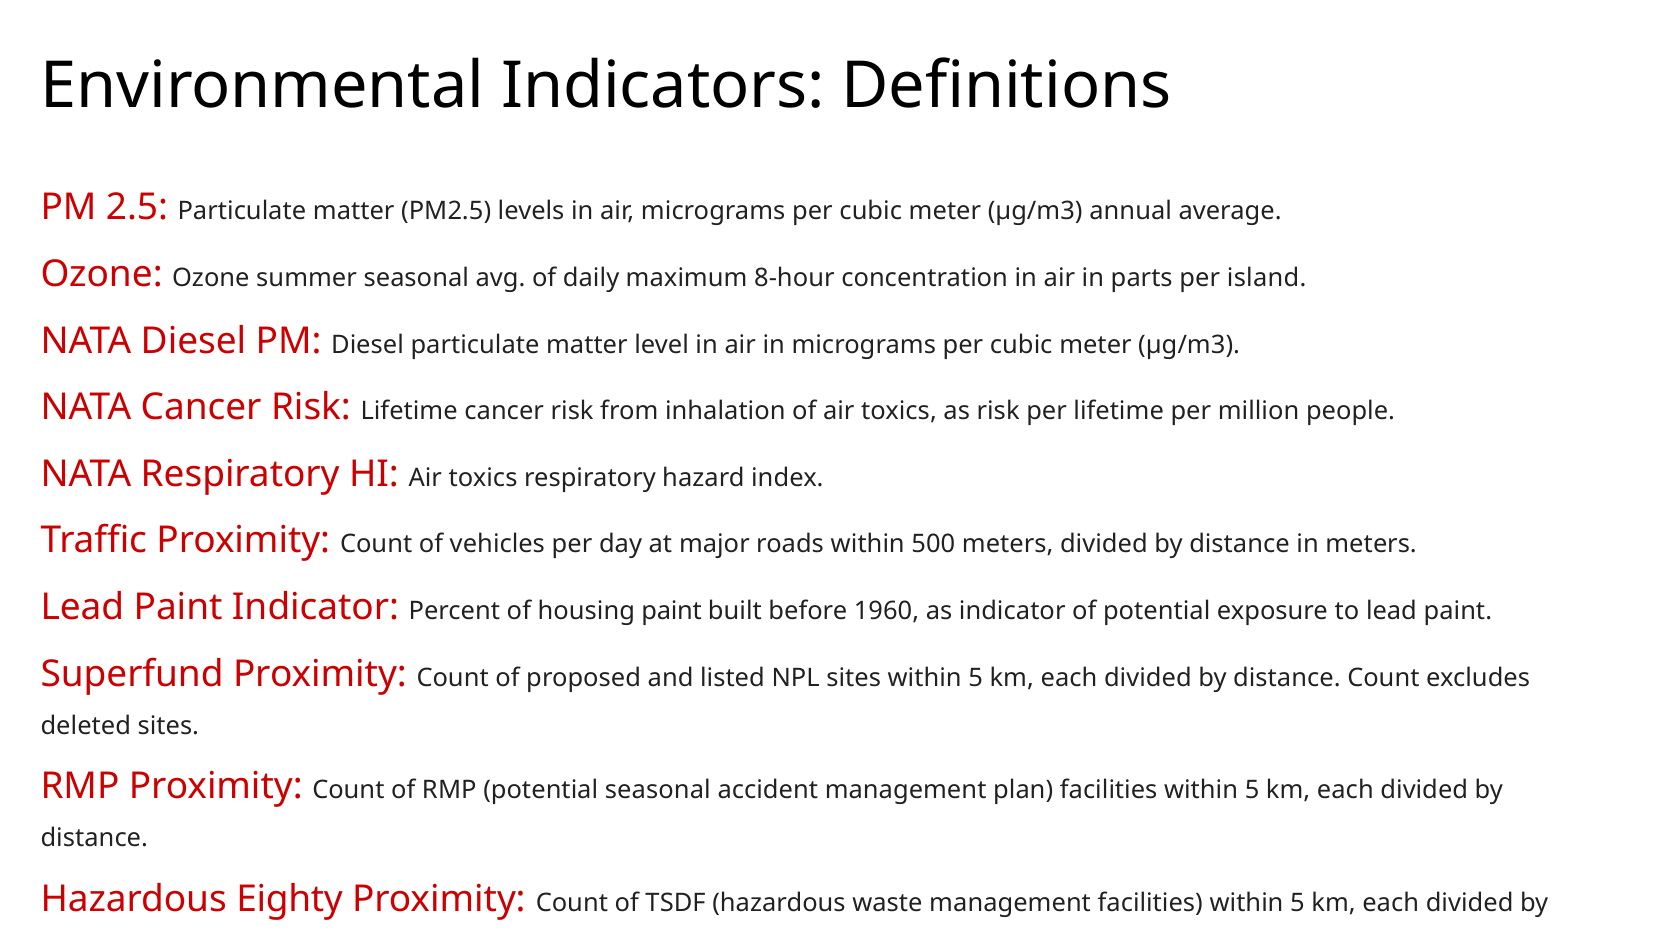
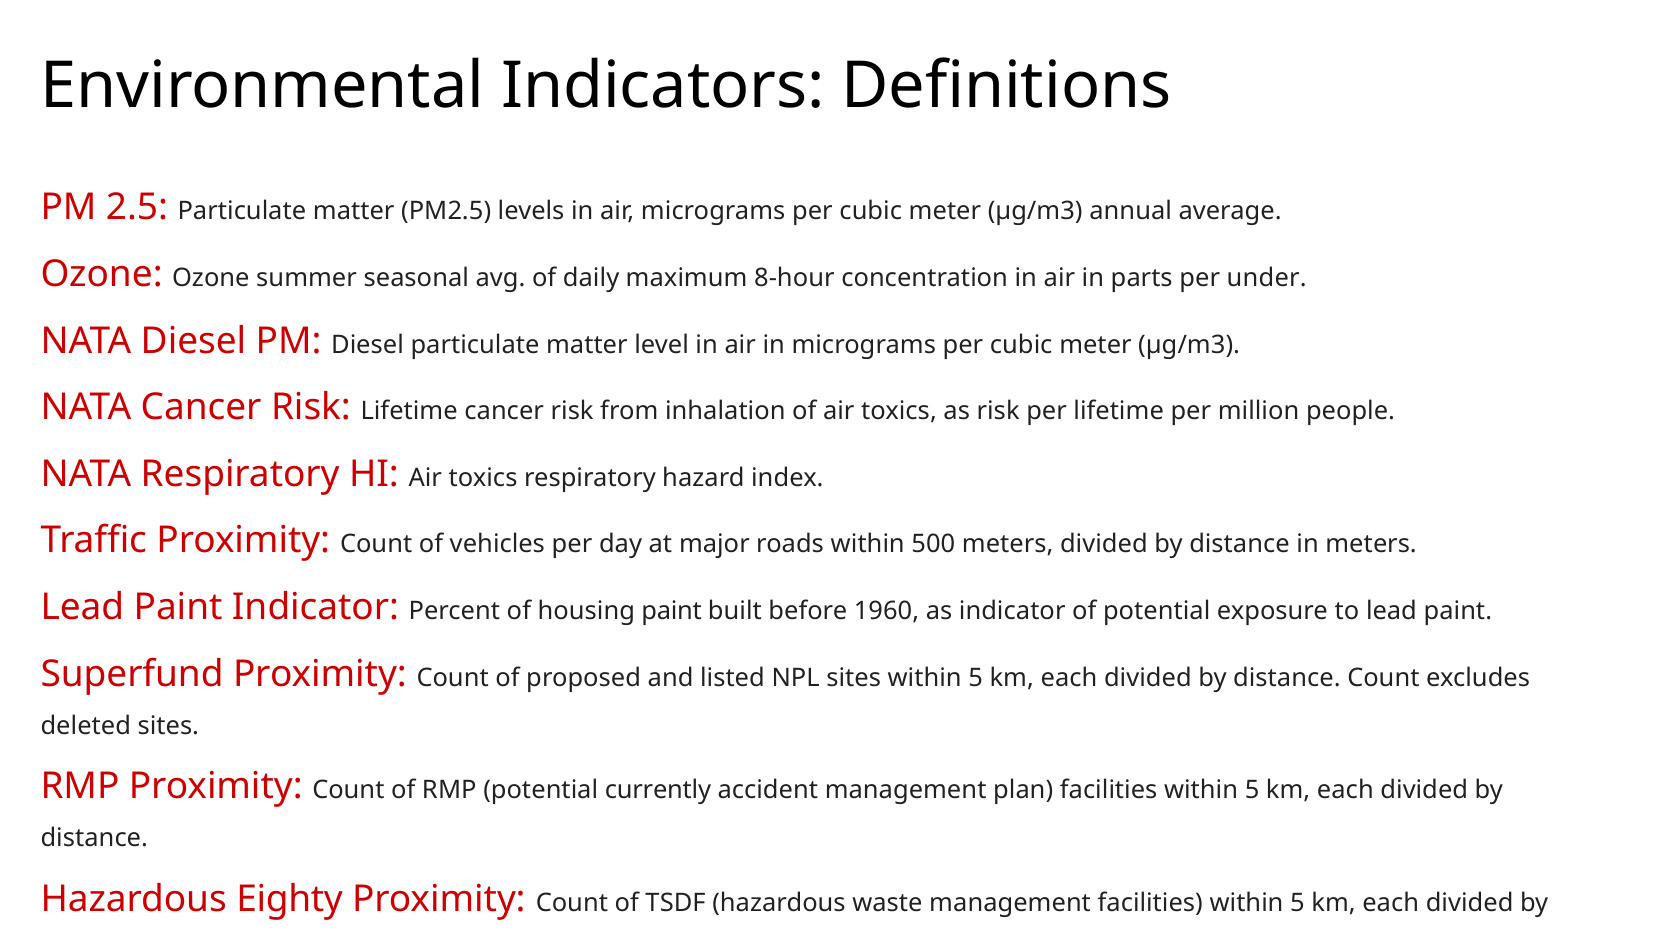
island: island -> under (1267, 278)
potential seasonal: seasonal -> currently (658, 791)
